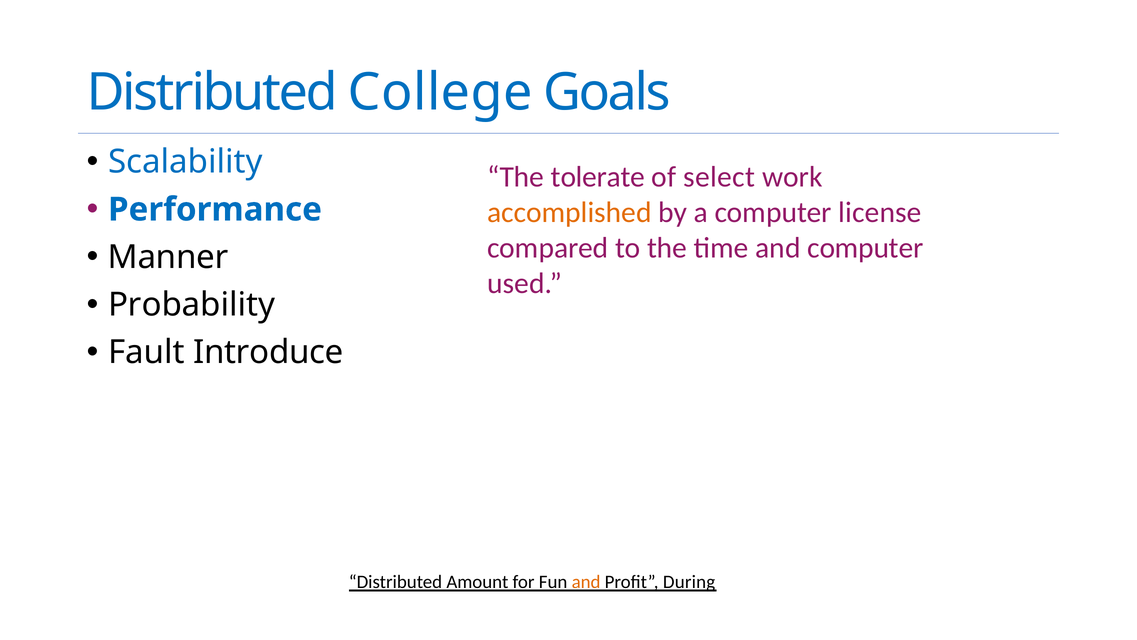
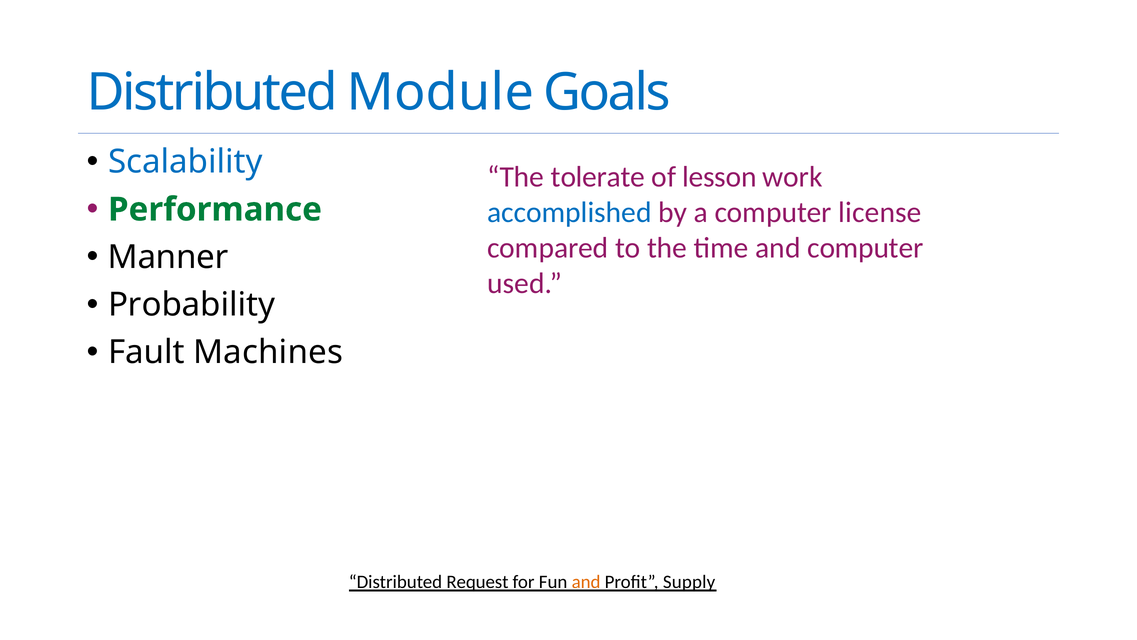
College: College -> Module (440, 93)
select: select -> lesson (719, 177)
Performance colour: blue -> green (215, 209)
accomplished colour: orange -> blue (569, 212)
Introduce: Introduce -> Machines (268, 352)
Amount: Amount -> Request (477, 582)
During: During -> Supply (689, 582)
